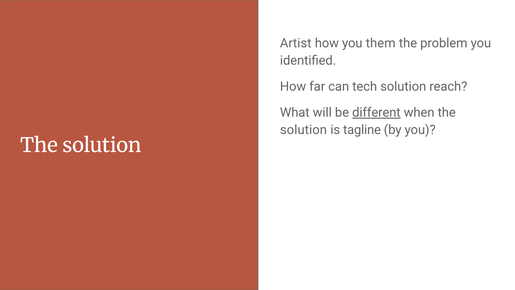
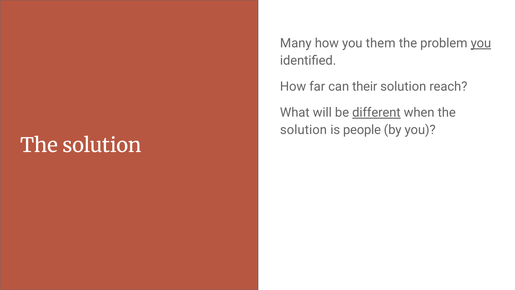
Artist: Artist -> Many (296, 43)
you underline: none -> present (481, 43)
tech: tech -> their (365, 87)
tagline: tagline -> people (362, 130)
